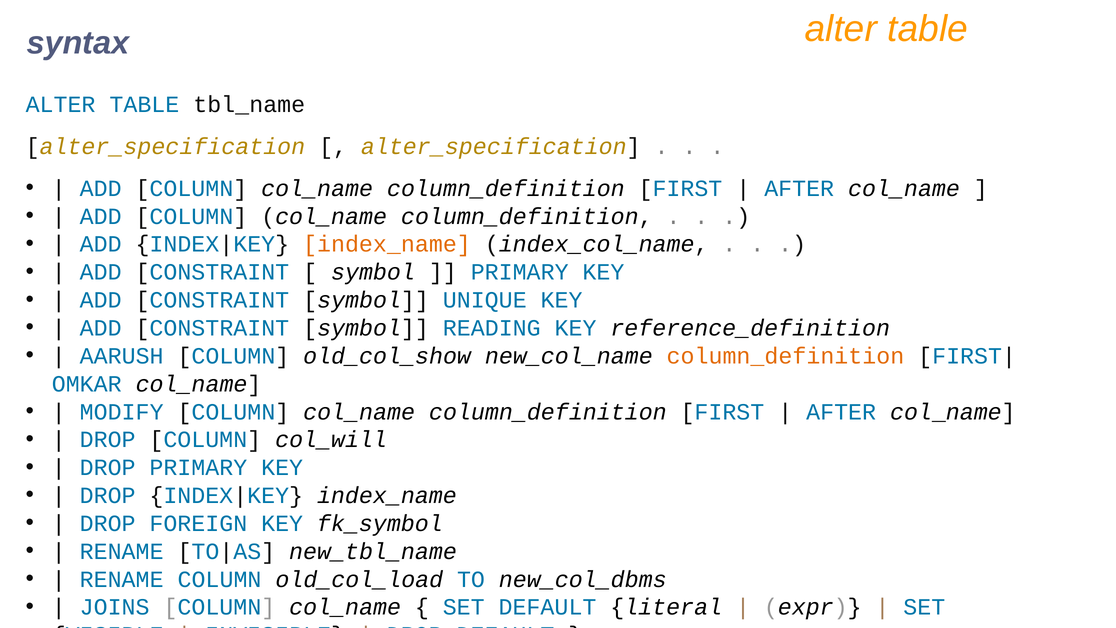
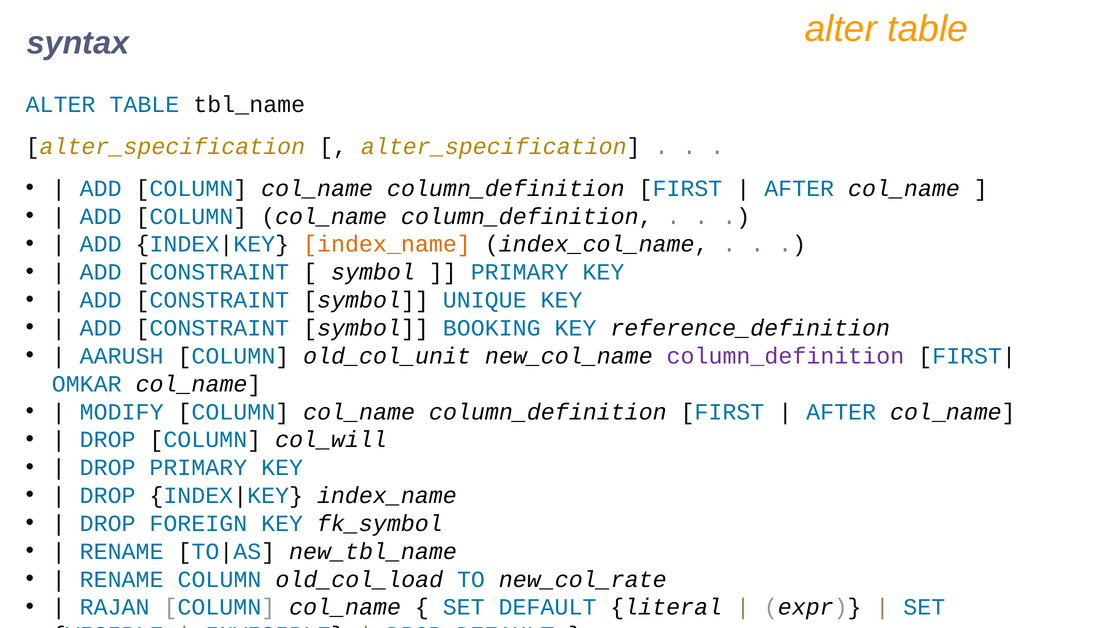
READING: READING -> BOOKING (492, 328)
old_col_show: old_col_show -> old_col_unit (387, 356)
column_definition colour: orange -> purple (785, 356)
new_col_dbms: new_col_dbms -> new_col_rate (583, 579)
JOINS: JOINS -> RAJAN (115, 607)
